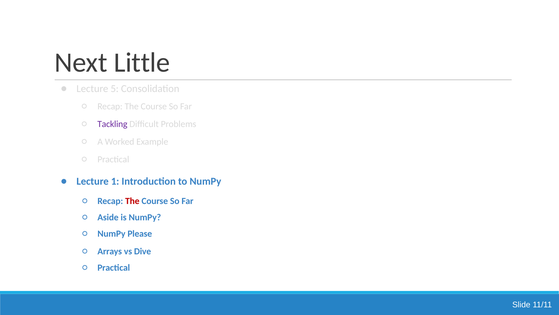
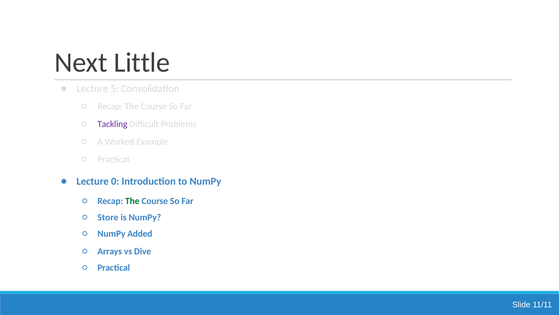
1: 1 -> 0 (115, 181)
The colour: red -> green (132, 201)
Aside: Aside -> Store (108, 217)
Please: Please -> Added (140, 233)
